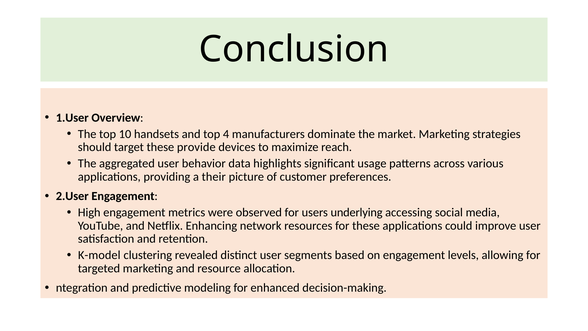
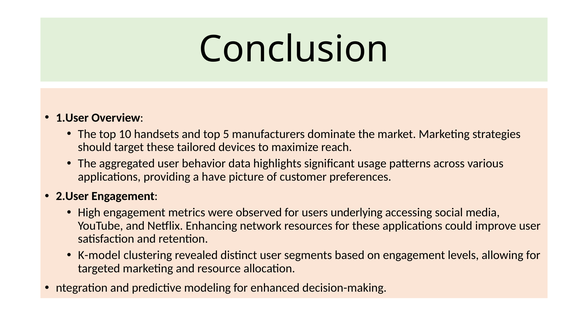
4: 4 -> 5 (226, 134)
provide: provide -> tailored (196, 147)
their: their -> have (214, 177)
